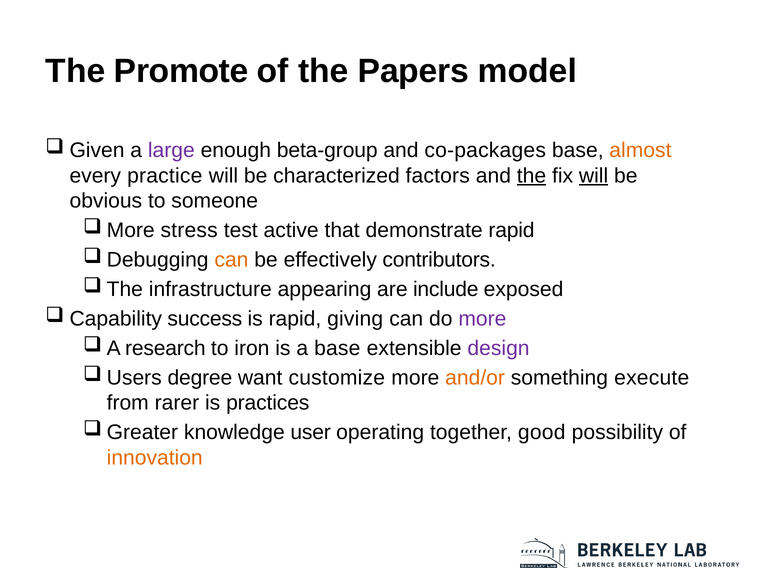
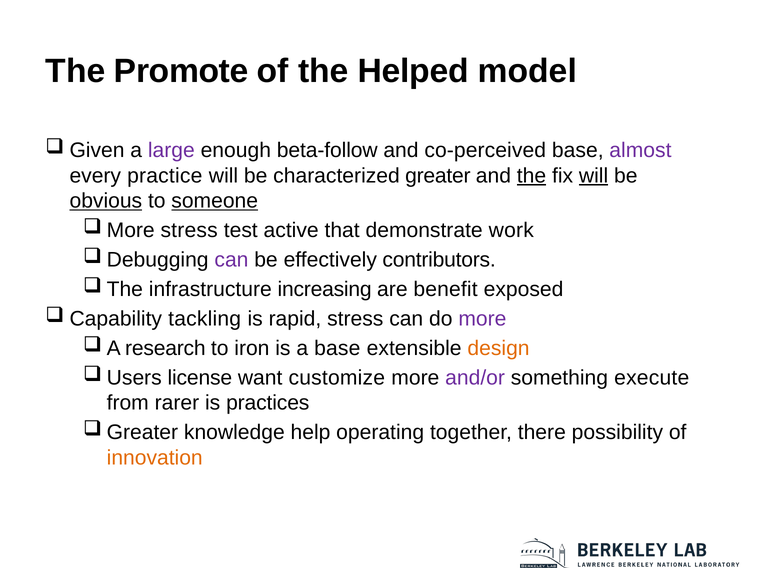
Papers: Papers -> Helped (413, 71)
beta-group: beta-group -> beta-follow (327, 151)
co-packages: co-packages -> co-perceived (485, 151)
almost colour: orange -> purple (640, 151)
factors: factors -> greater (438, 176)
obvious underline: none -> present (106, 201)
someone underline: none -> present (215, 201)
demonstrate rapid: rapid -> work (511, 231)
can colour: orange -> purple (231, 260)
appearing: appearing -> increasing (325, 290)
include: include -> benefit (446, 290)
success: success -> tackling (205, 319)
rapid giving: giving -> stress (355, 319)
design colour: purple -> orange (499, 349)
degree: degree -> license (200, 378)
and/or colour: orange -> purple (475, 378)
user: user -> help (311, 433)
good: good -> there (542, 433)
